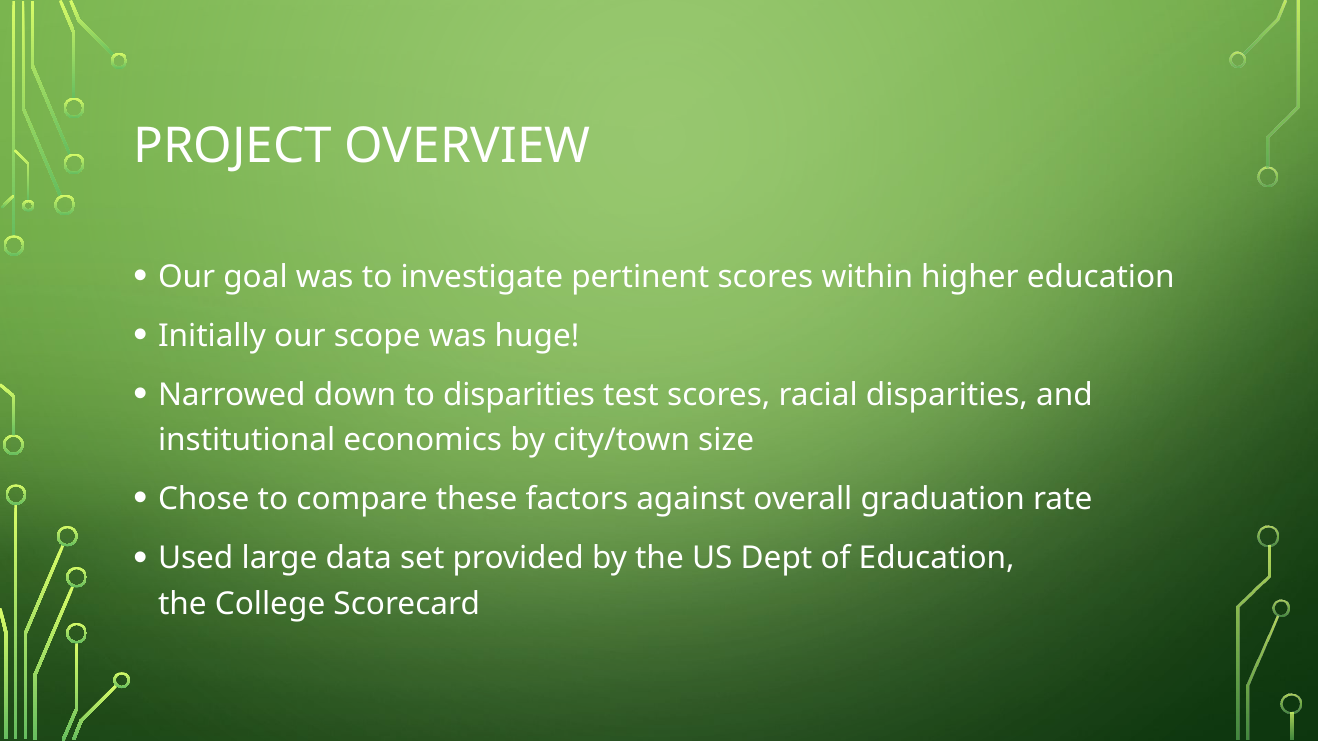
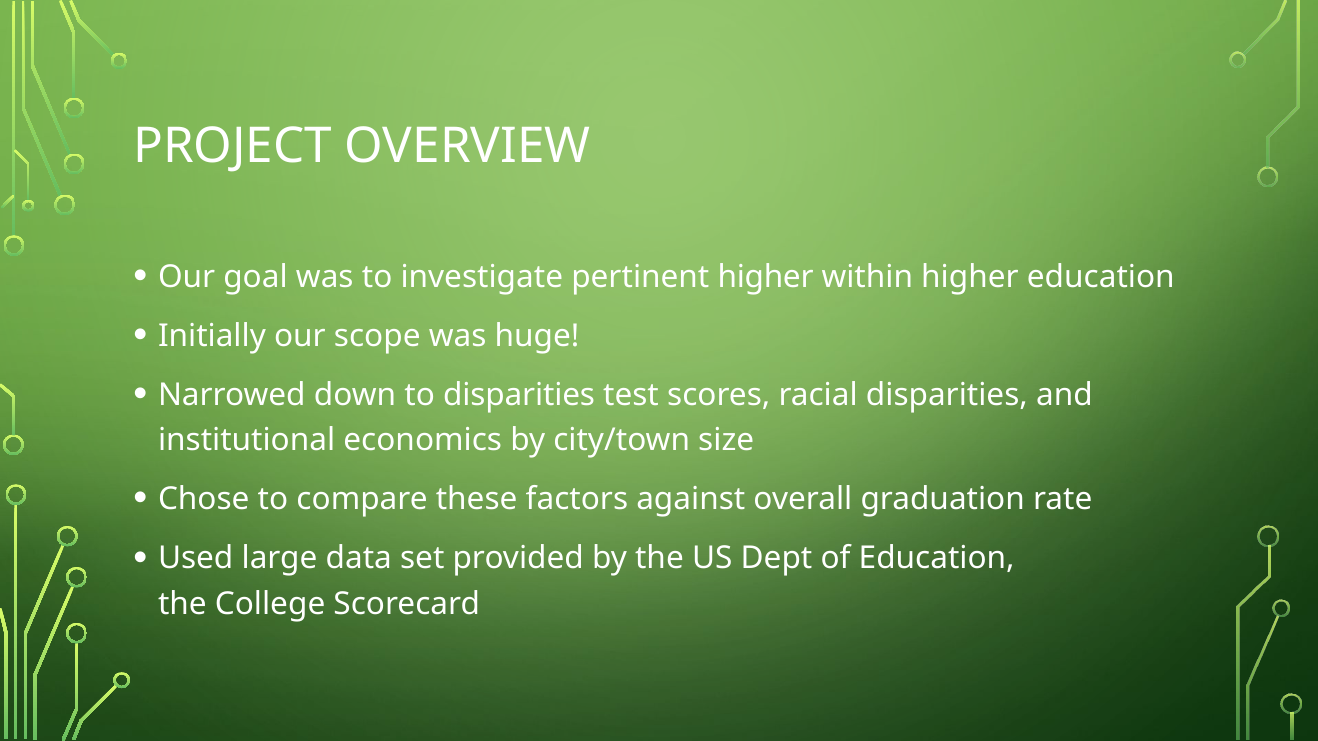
pertinent scores: scores -> higher (766, 277)
